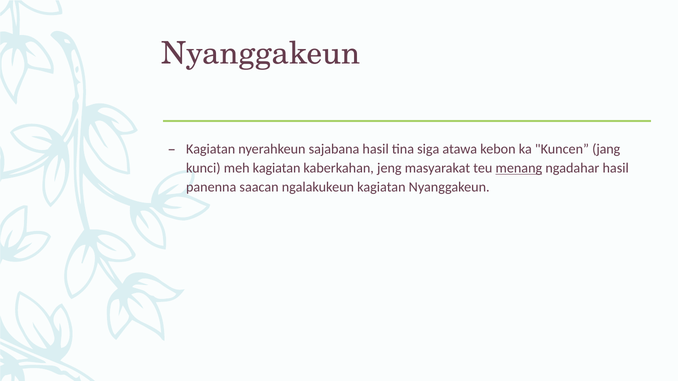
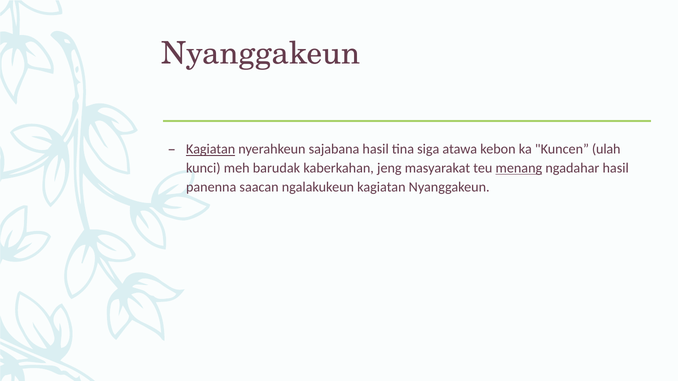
Kagiatan underline: none -> present (211, 149)
jang: jang -> ulah (606, 149)
meh kagiatan: kagiatan -> barudak (276, 168)
